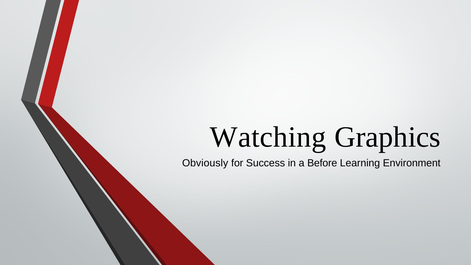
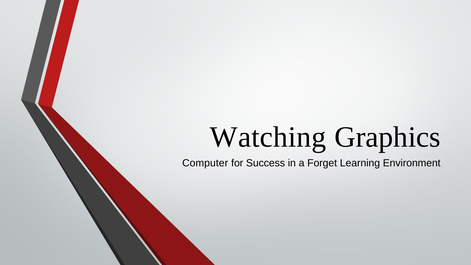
Obviously: Obviously -> Computer (205, 163)
Before: Before -> Forget (322, 163)
